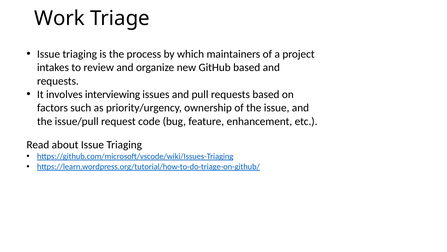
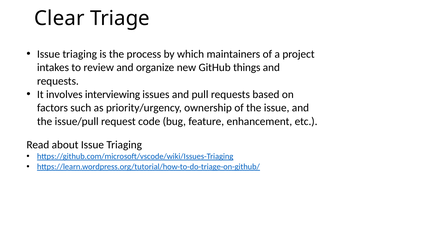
Work: Work -> Clear (59, 18)
GitHub based: based -> things (247, 67)
